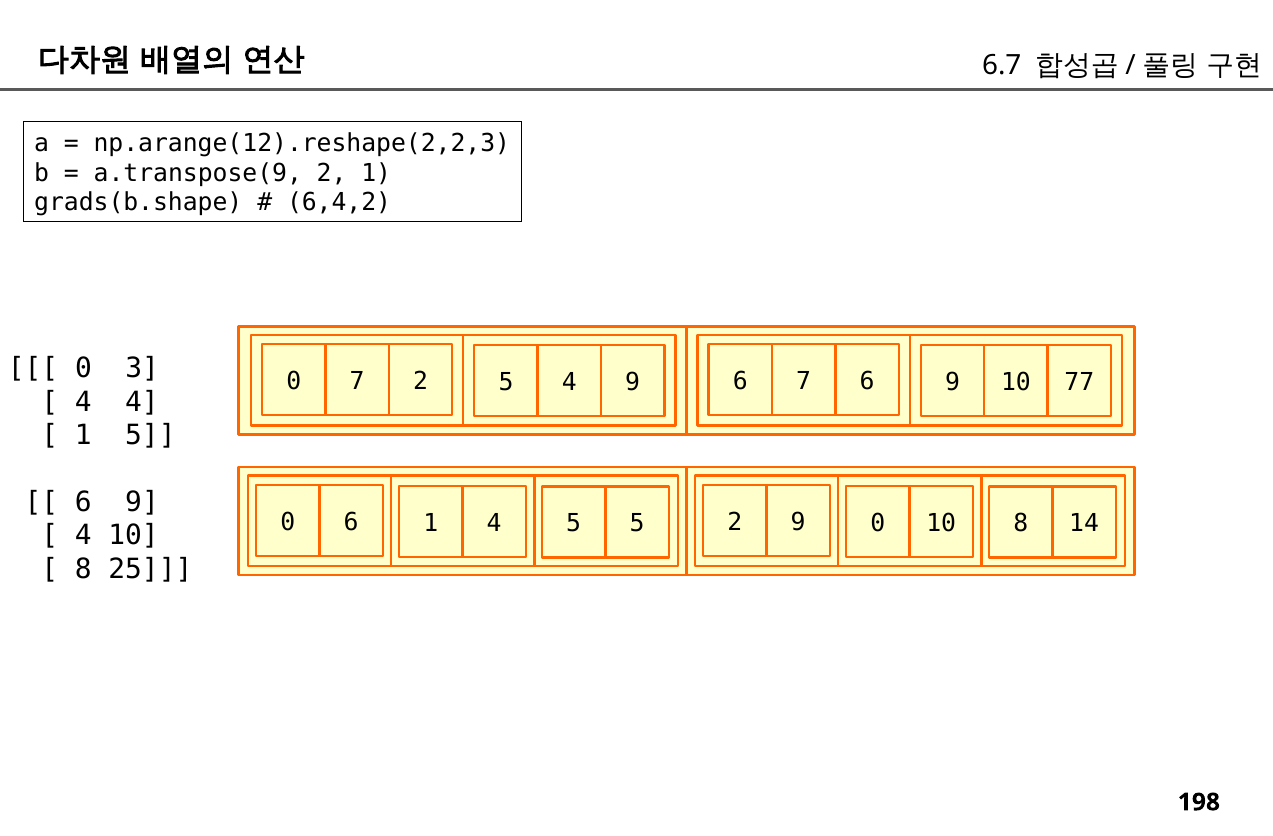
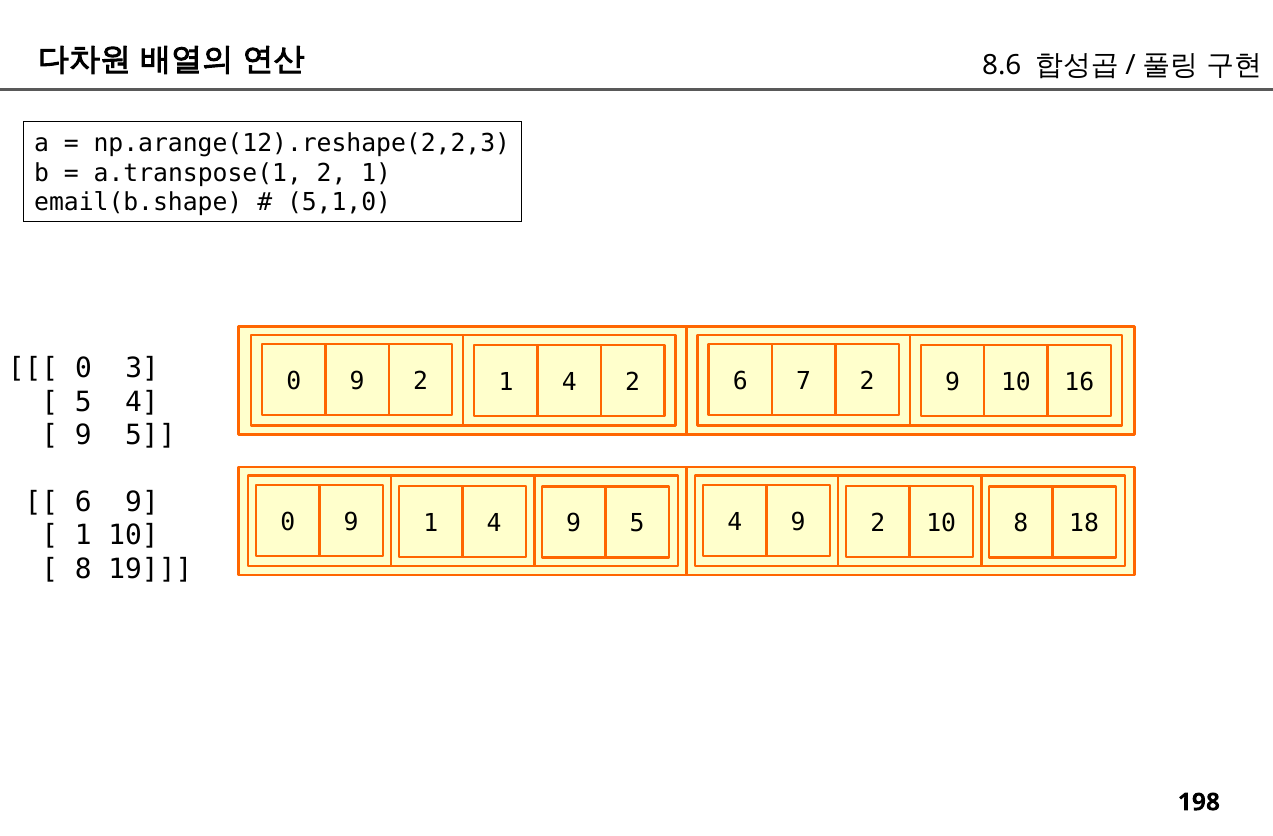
6.7: 6.7 -> 8.6 (1002, 65)
a.transpose(9: a.transpose(9 -> a.transpose(1 (198, 173)
grads(b.shape: grads(b.shape -> email(b.shape (138, 203)
6,4,2: 6,4,2 -> 5,1,0 (339, 203)
7: 7 -> 9 (357, 382)
5: 5 -> 1 (506, 382)
4 9: 9 -> 2 (633, 382)
7 6: 6 -> 2 (867, 382)
77: 77 -> 16 (1079, 382)
4: 4 -> 5 (83, 402)
1: 1 -> 9 (83, 436)
6: 6 -> 9 (351, 523)
1 4 5: 5 -> 9 (574, 524)
2: 2 -> 4 (735, 523)
0: 0 -> 2 (878, 523)
14: 14 -> 18 (1084, 524)
4: 4 -> 1 (83, 536)
25: 25 -> 19 (150, 569)
